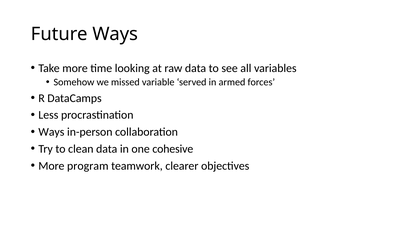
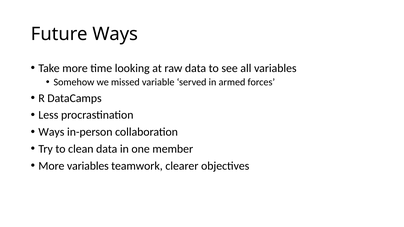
cohesive: cohesive -> member (173, 149)
More program: program -> variables (88, 166)
